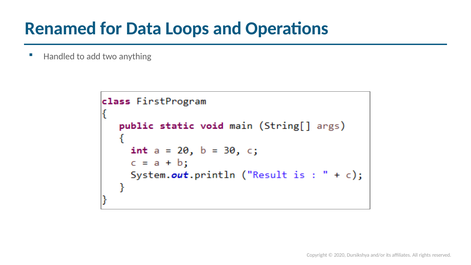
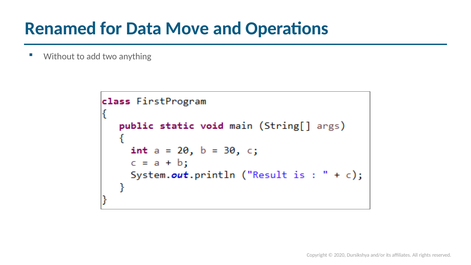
Loops: Loops -> Move (187, 28)
Handled: Handled -> Without (59, 57)
